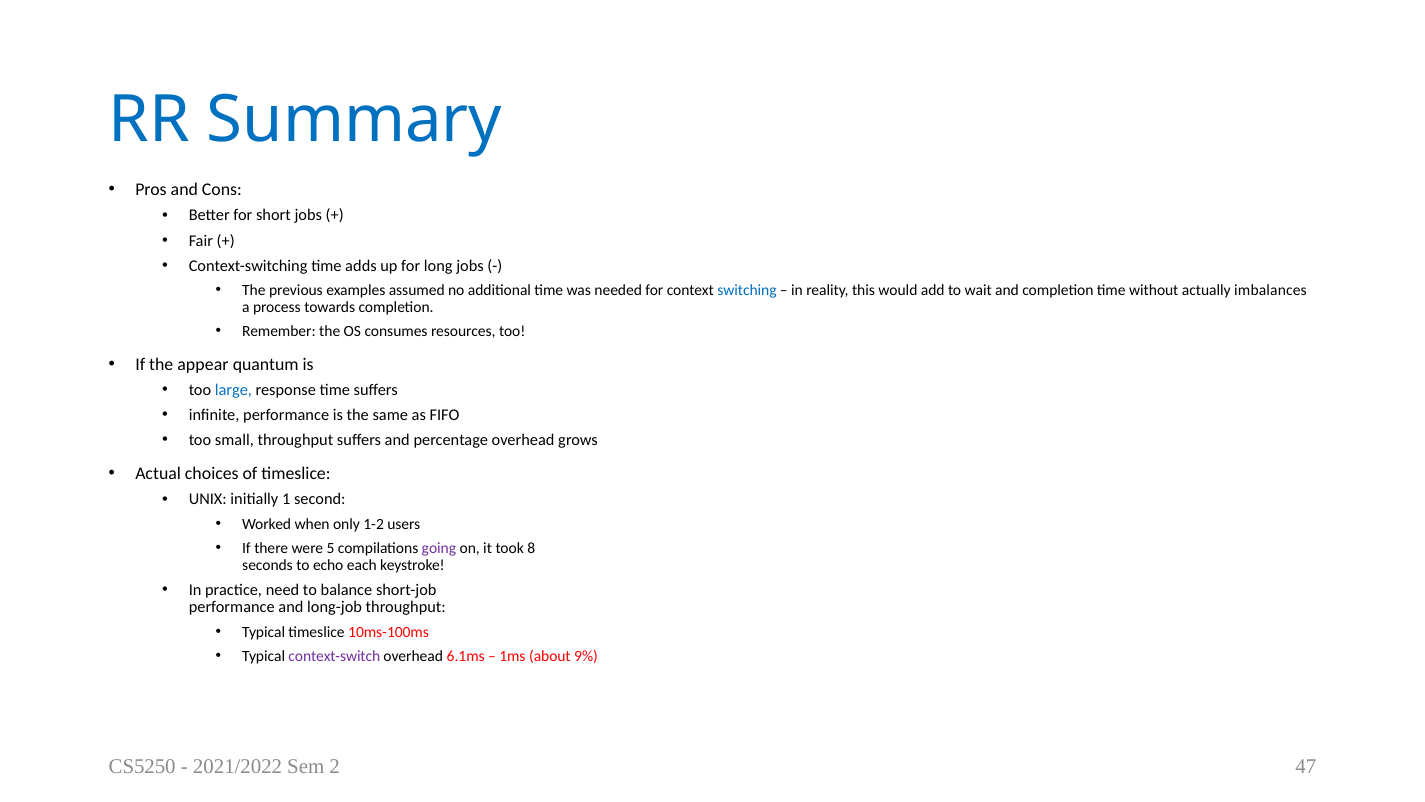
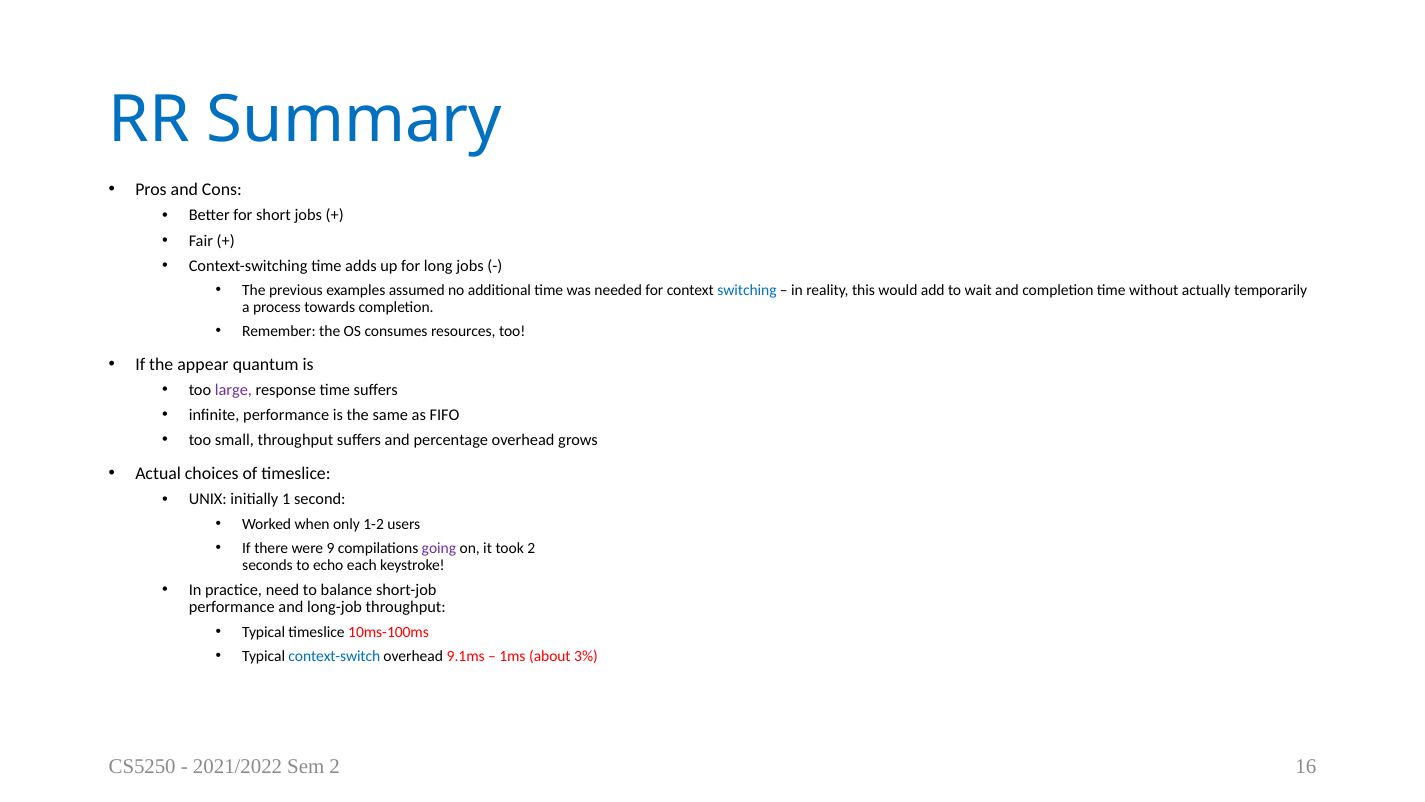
imbalances: imbalances -> temporarily (1271, 290)
large colour: blue -> purple (233, 390)
5: 5 -> 9 (331, 548)
took 8: 8 -> 2 (531, 548)
context-switch colour: purple -> blue (334, 656)
6.1ms: 6.1ms -> 9.1ms (466, 656)
9%: 9% -> 3% (586, 656)
47: 47 -> 16 (1306, 766)
